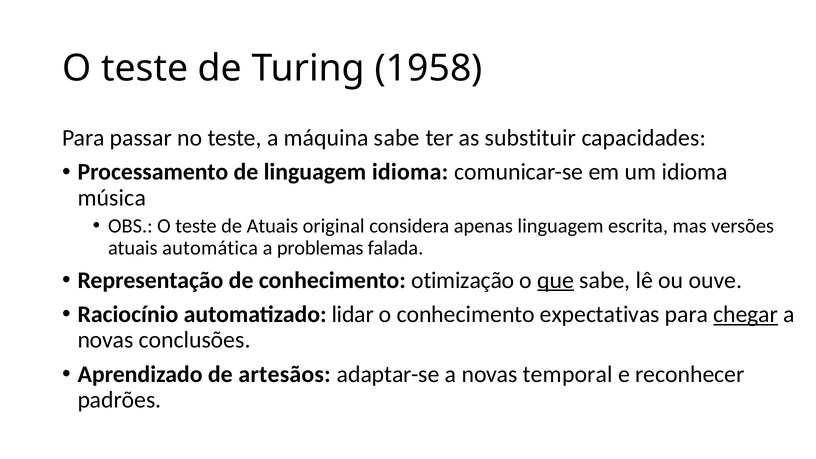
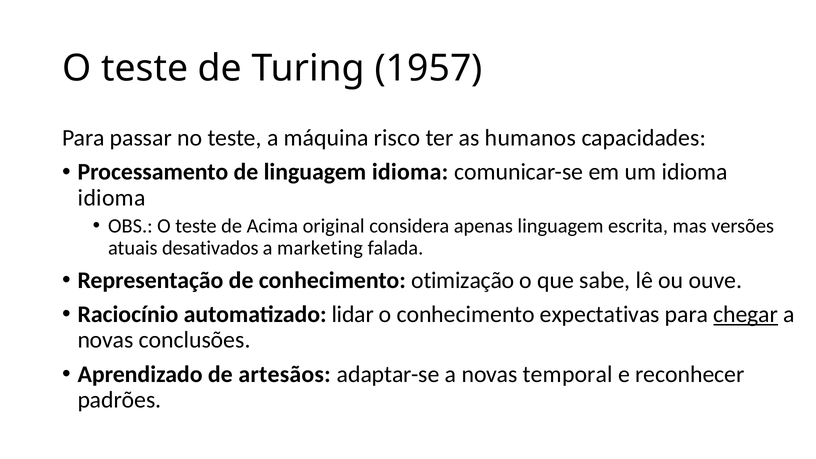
1958: 1958 -> 1957 (429, 69)
máquina sabe: sabe -> risco (397, 138)
substituir: substituir -> humanos (530, 138)
música: música -> idioma (112, 198)
de Atuais: Atuais -> Acima (272, 226)
automática: automática -> desativados (210, 248)
problemas: problemas -> marketing (320, 248)
que underline: present -> none (556, 280)
